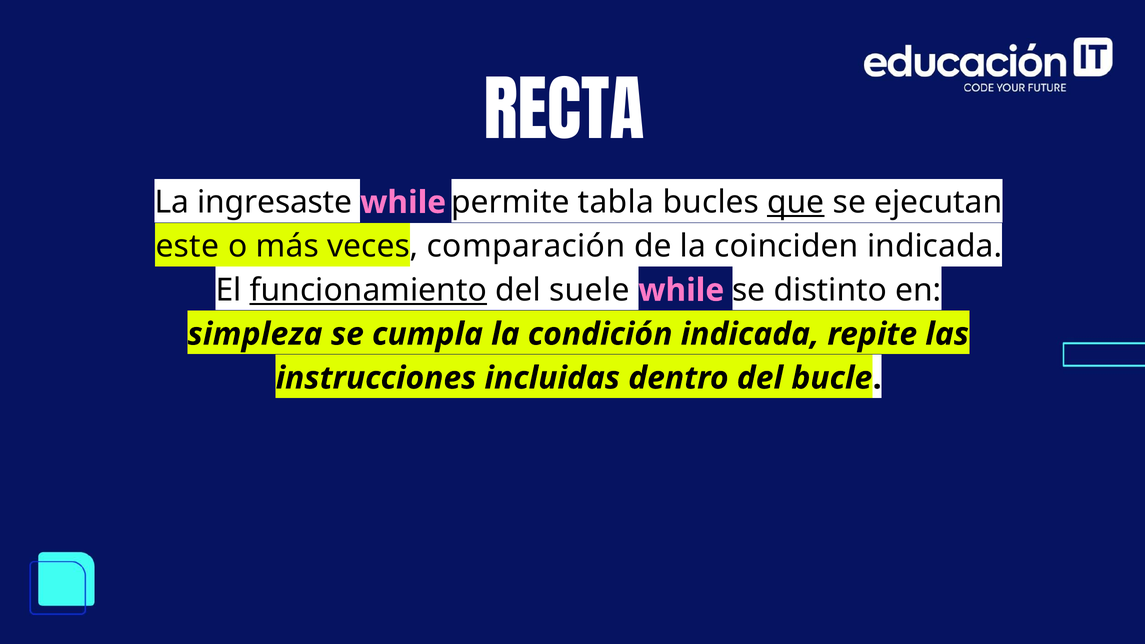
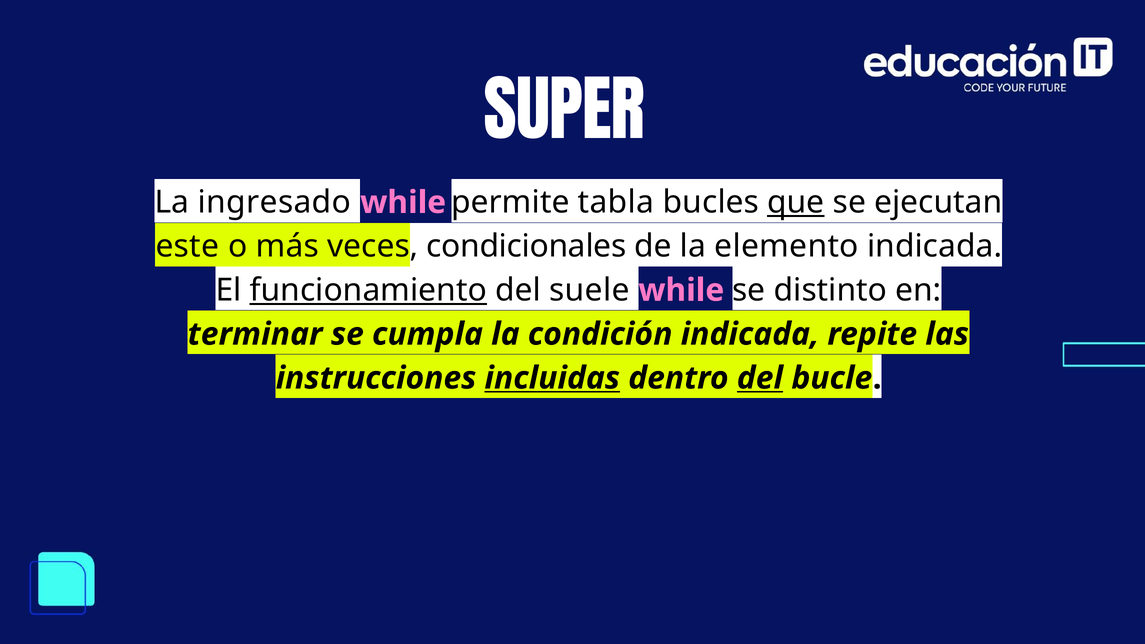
RECTA: RECTA -> SUPER (564, 114)
ingresaste: ingresaste -> ingresado (274, 202)
comparación: comparación -> condicionales (526, 246)
coinciden: coinciden -> elemento (786, 246)
simpleza: simpleza -> terminar (255, 334)
incluidas underline: none -> present (552, 378)
del underline: none -> present (760, 378)
